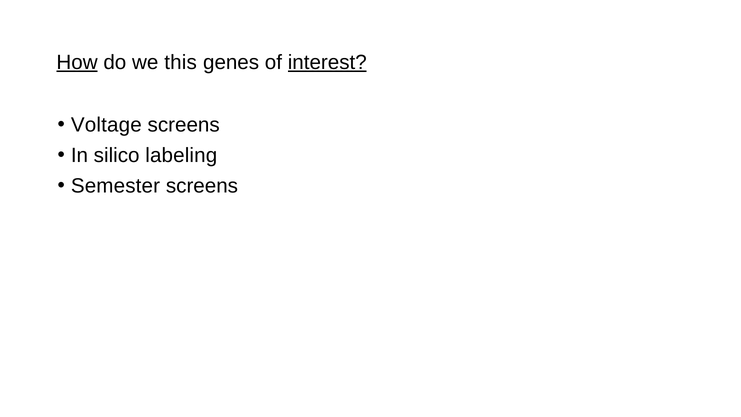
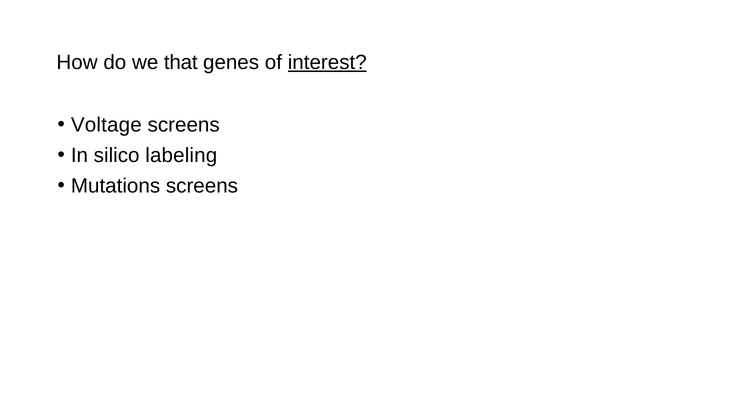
How underline: present -> none (77, 62)
this: this -> that (181, 62)
Semester: Semester -> Mutations (116, 186)
